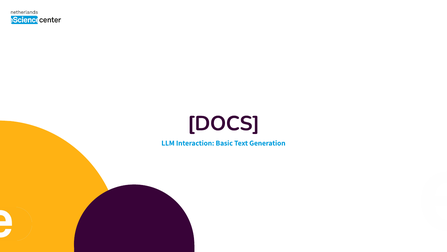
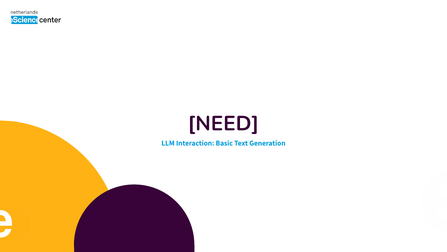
DOCS: DOCS -> NEED (223, 123)
